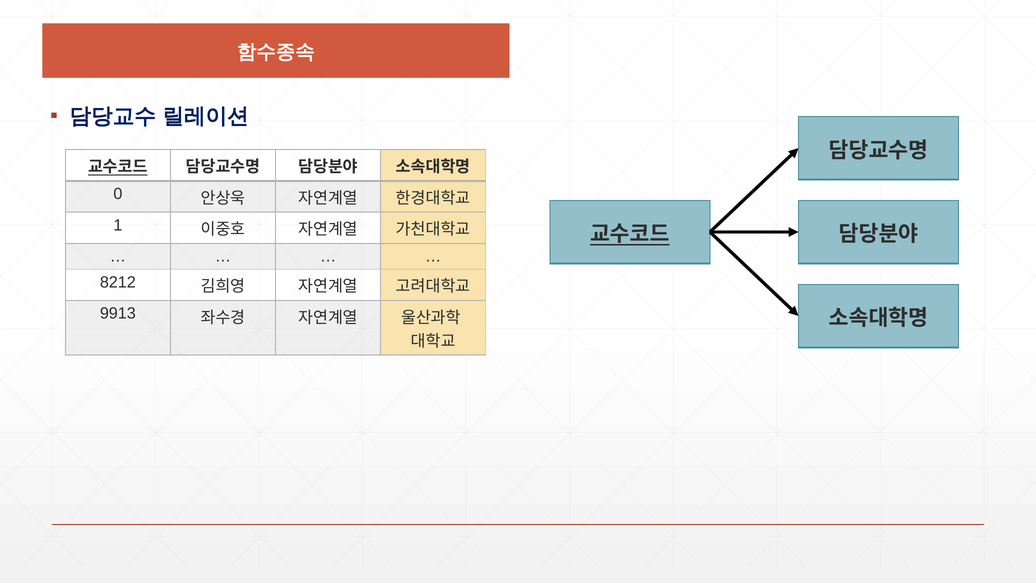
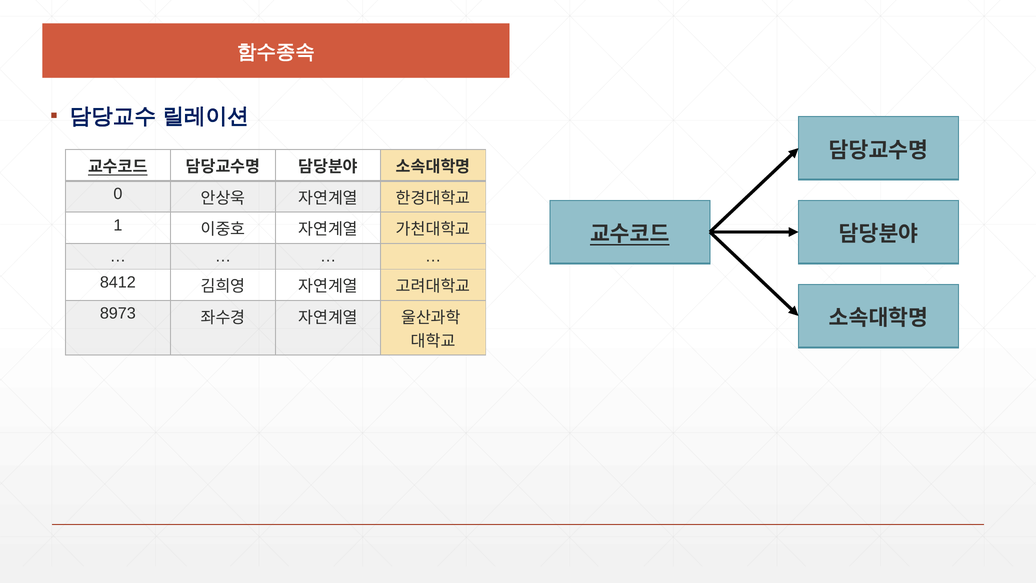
8212: 8212 -> 8412 (118, 282)
9913: 9913 -> 8973 (118, 314)
